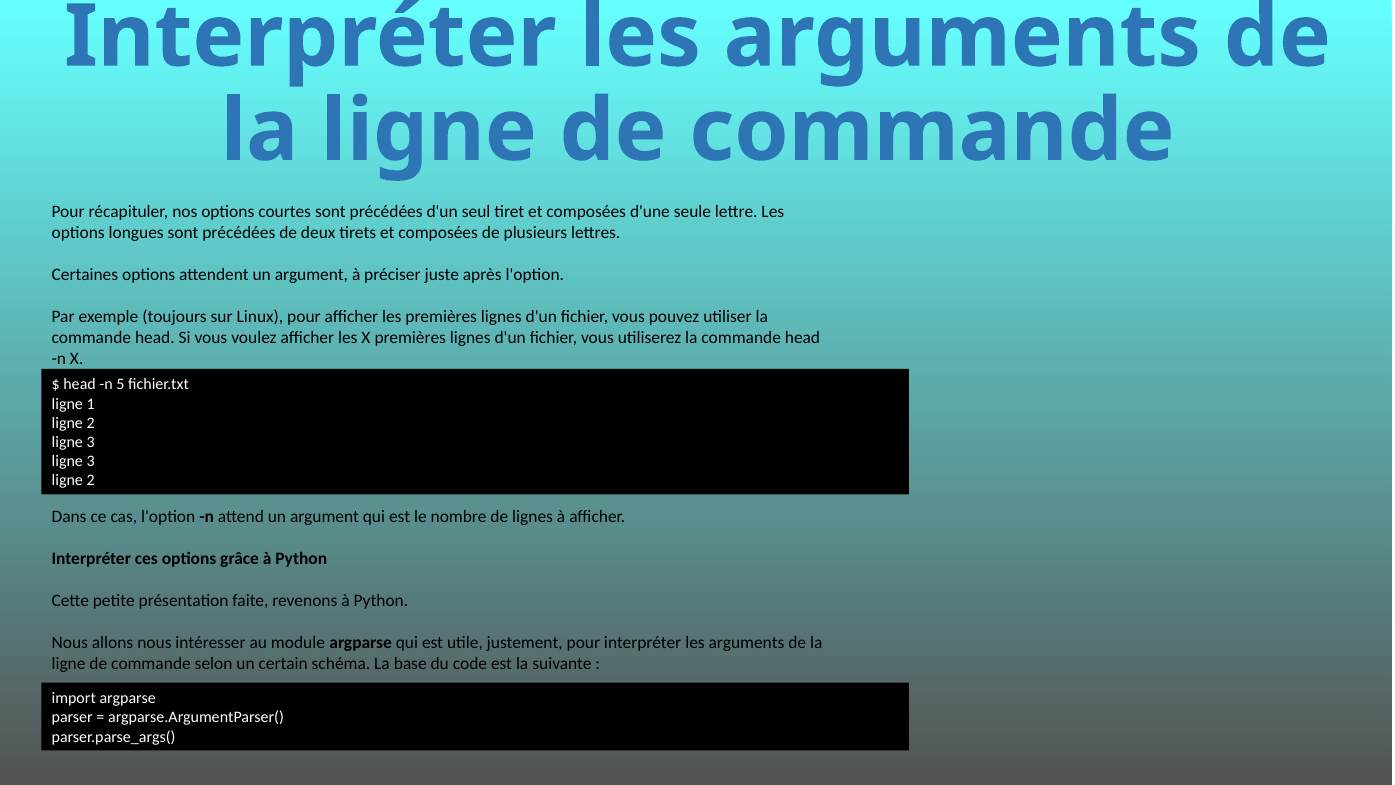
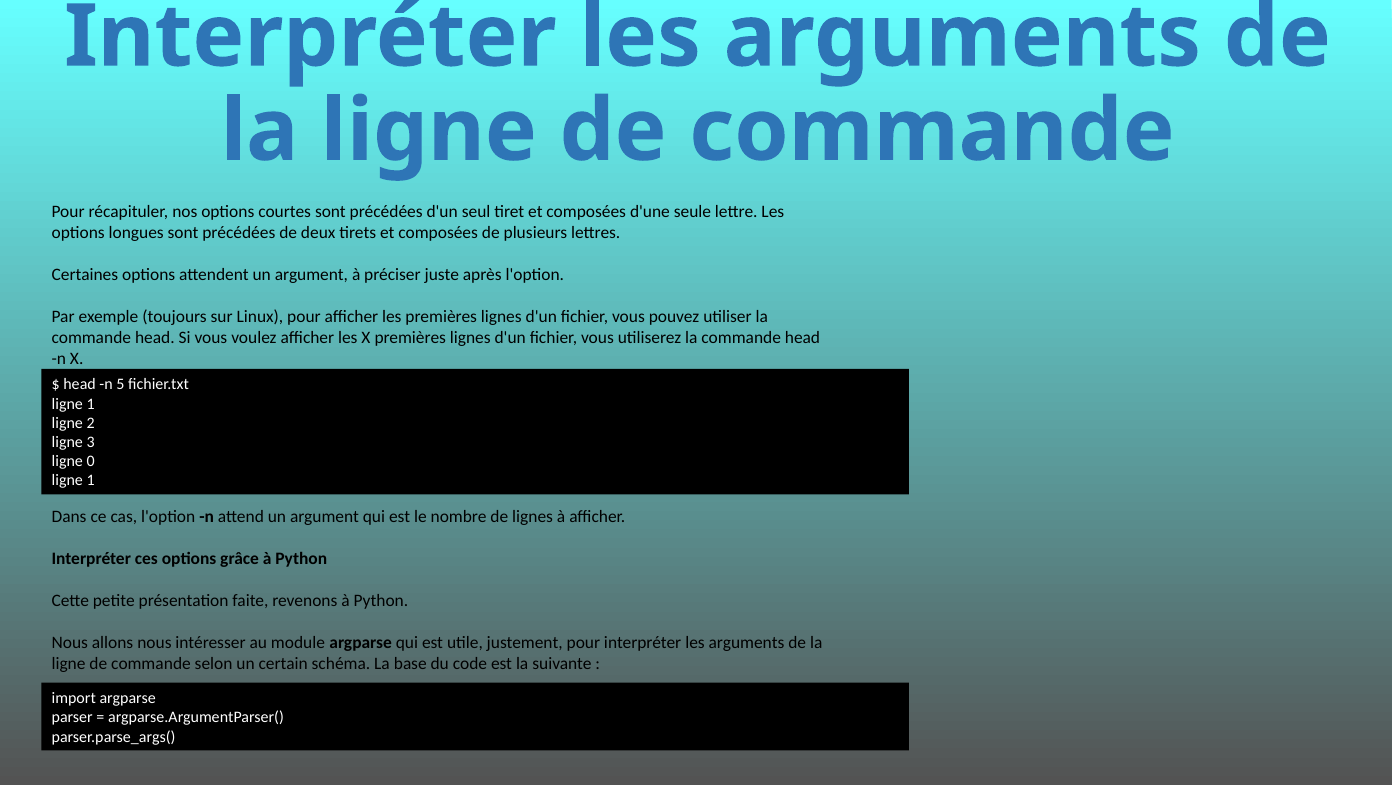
3: 3 -> 0 (91, 461)
2: 2 -> 1 (91, 480)
